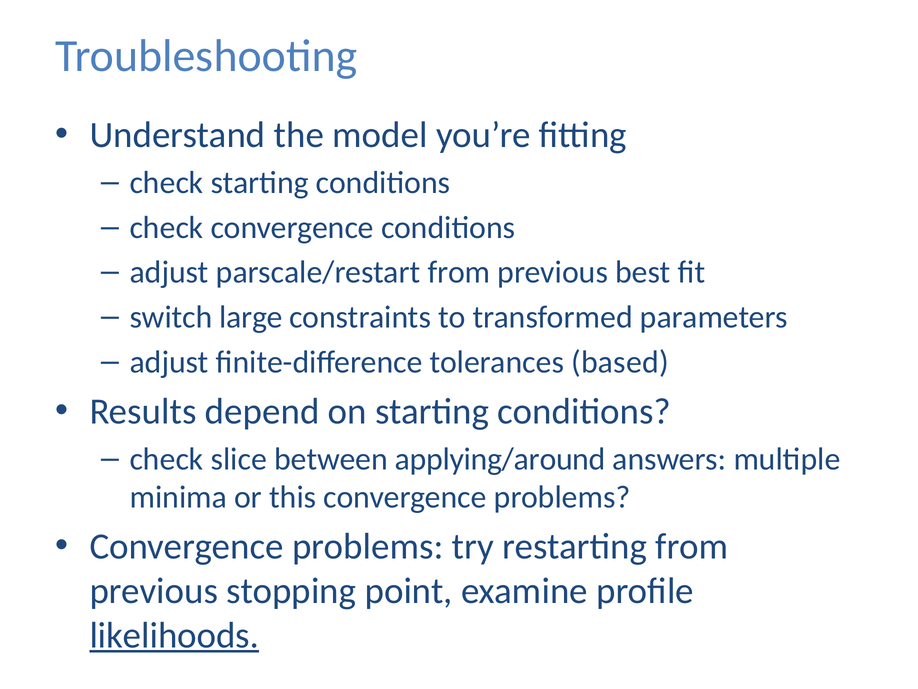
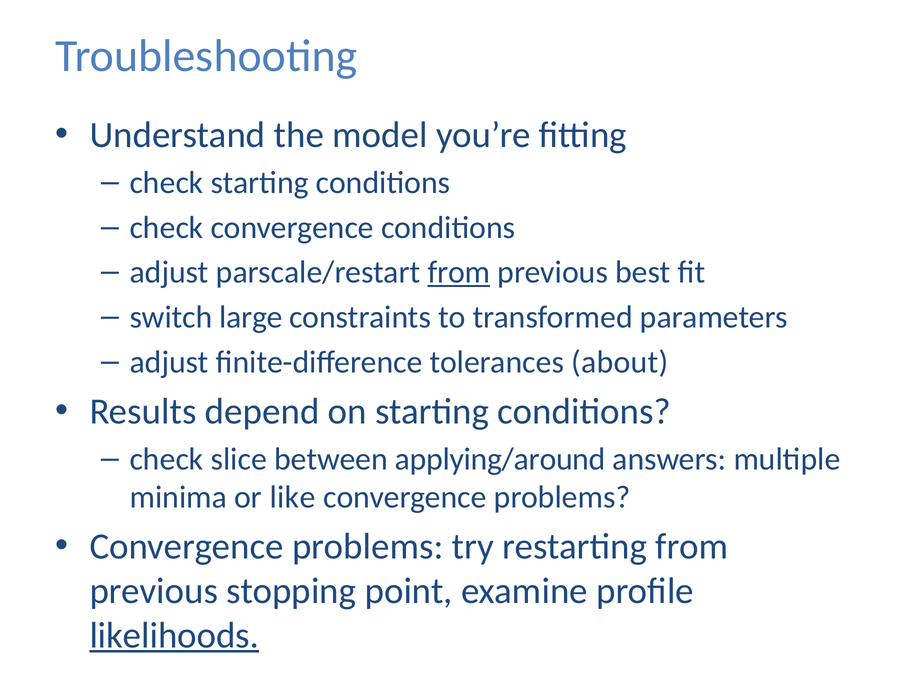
from underline: none -> present (459, 272)
based: based -> about (620, 362)
this: this -> like (293, 497)
